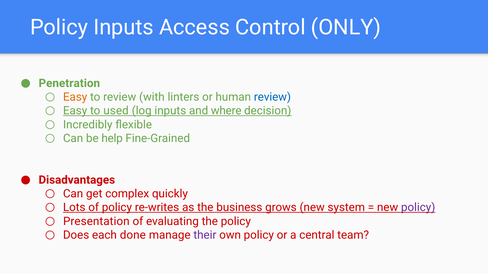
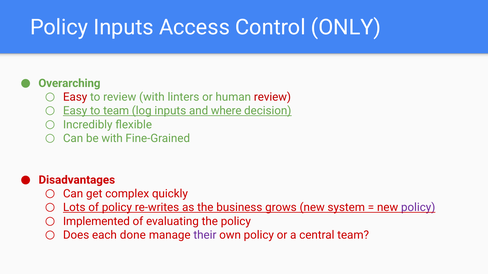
Penetration: Penetration -> Overarching (69, 83)
Easy colour: orange -> red (75, 97)
review colour: blue -> red (272, 97)
to used: used -> team (116, 111)
be help: help -> with (112, 139)
Presentation: Presentation -> Implemented (96, 222)
